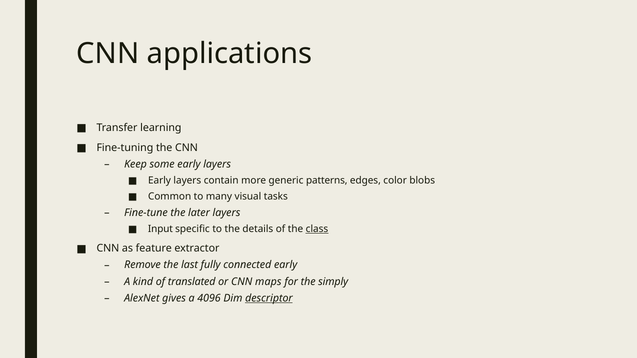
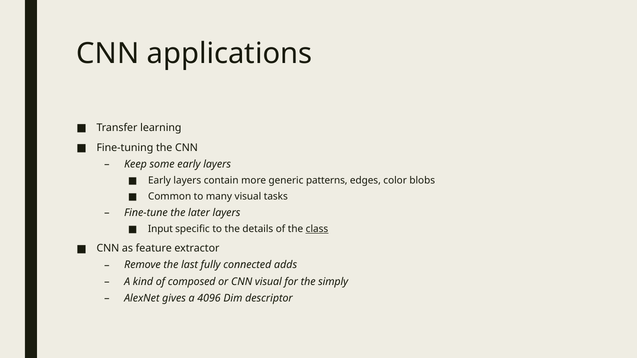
connected early: early -> adds (286, 265)
translated: translated -> composed (192, 282)
CNN maps: maps -> visual (268, 282)
descriptor underline: present -> none (269, 298)
